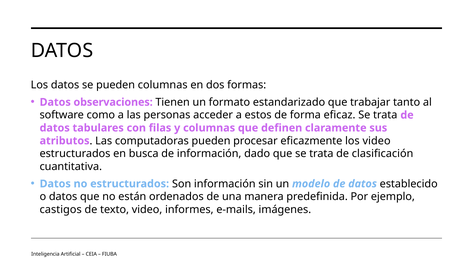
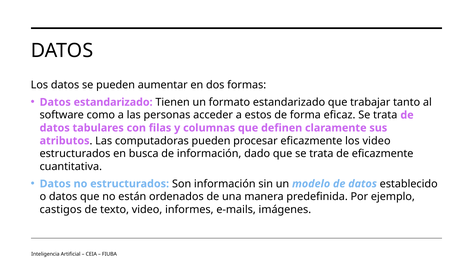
pueden columnas: columnas -> aumentar (163, 85)
Datos observaciones: observaciones -> estandarizado (113, 102)
de clasificación: clasificación -> eficazmente (383, 154)
